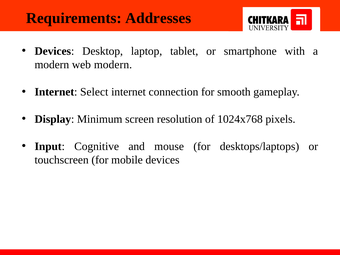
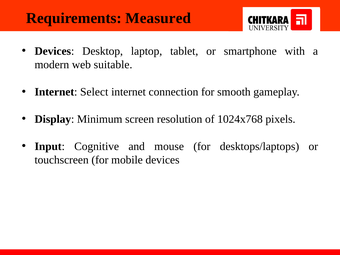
Addresses: Addresses -> Measured (158, 18)
web modern: modern -> suitable (113, 65)
